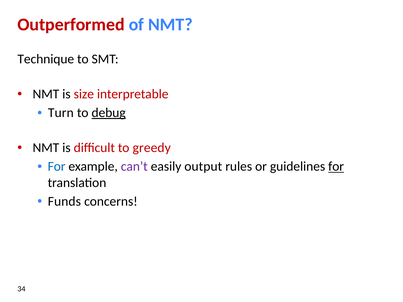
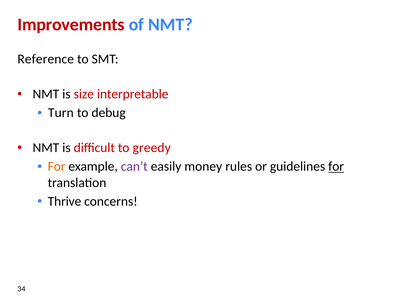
Outperformed: Outperformed -> Improvements (71, 25)
Technique: Technique -> Reference (46, 59)
debug underline: present -> none (109, 113)
For colour: blue -> orange (57, 167)
output: output -> money (203, 167)
Funds: Funds -> Thrive (64, 202)
